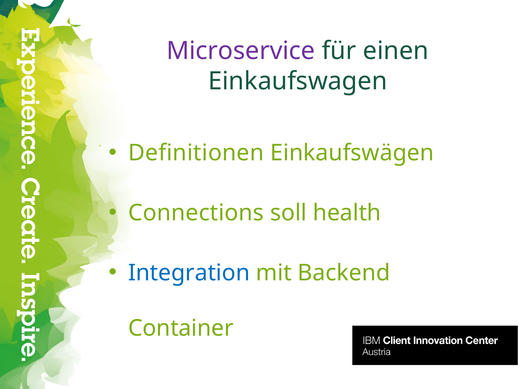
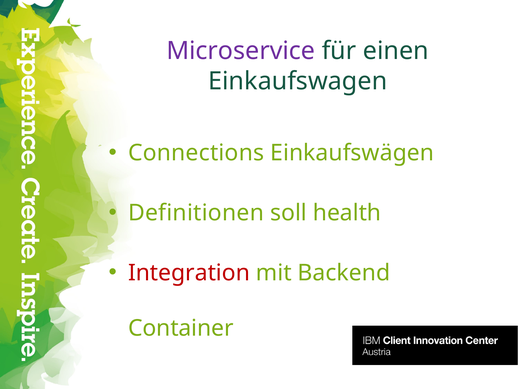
Definitionen: Definitionen -> Connections (196, 153)
Connections: Connections -> Definitionen (196, 213)
Integration colour: blue -> red (189, 273)
